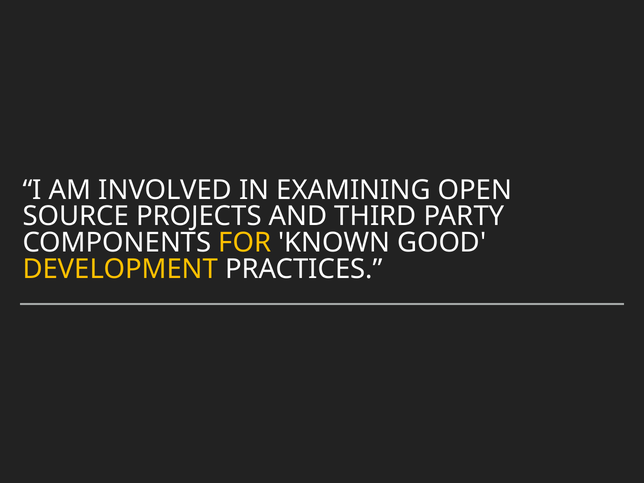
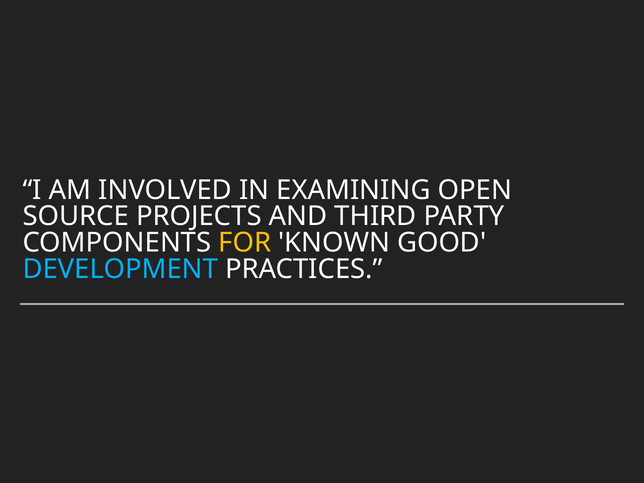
DEVELOPMENT colour: yellow -> light blue (120, 269)
